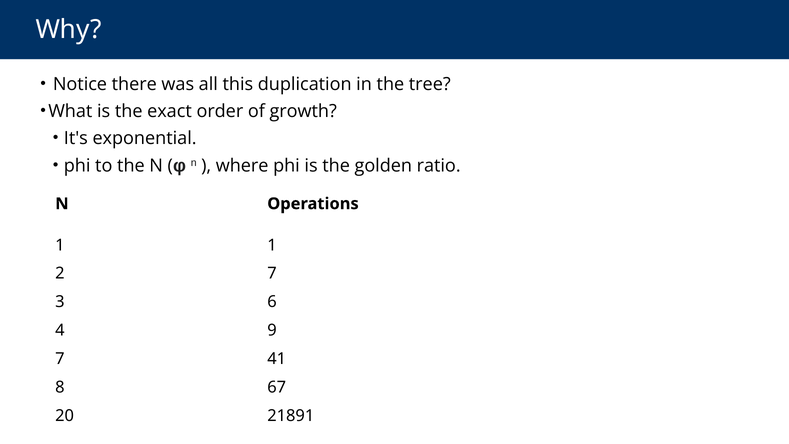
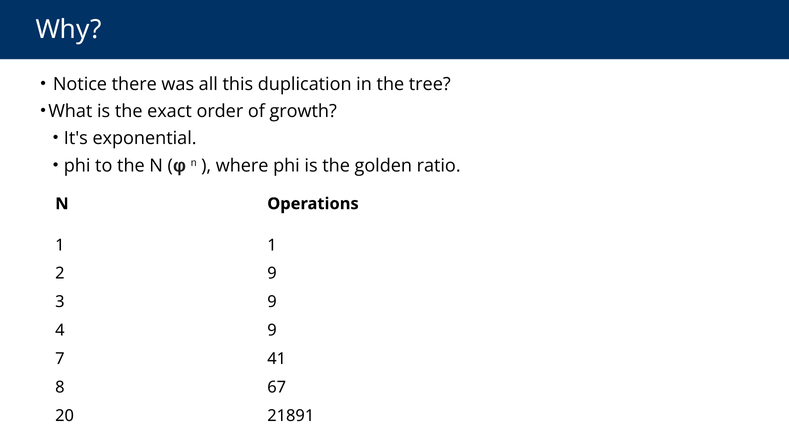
2 7: 7 -> 9 (272, 273)
3 6: 6 -> 9 (272, 302)
